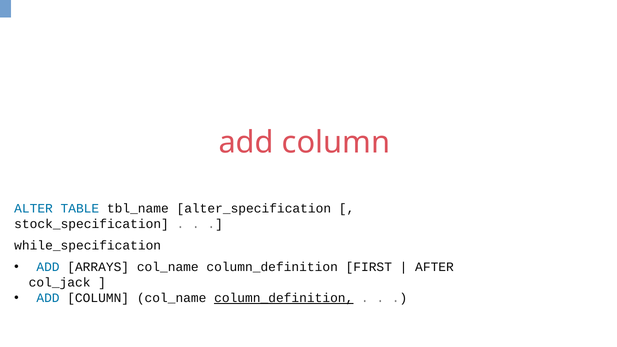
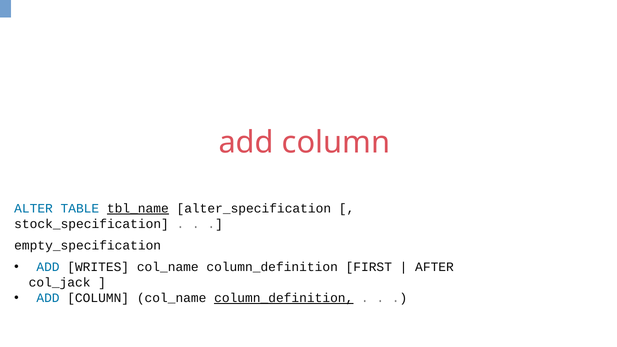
tbl_name underline: none -> present (138, 209)
while_specification: while_specification -> empty_specification (88, 246)
ARRAYS: ARRAYS -> WRITES (98, 267)
